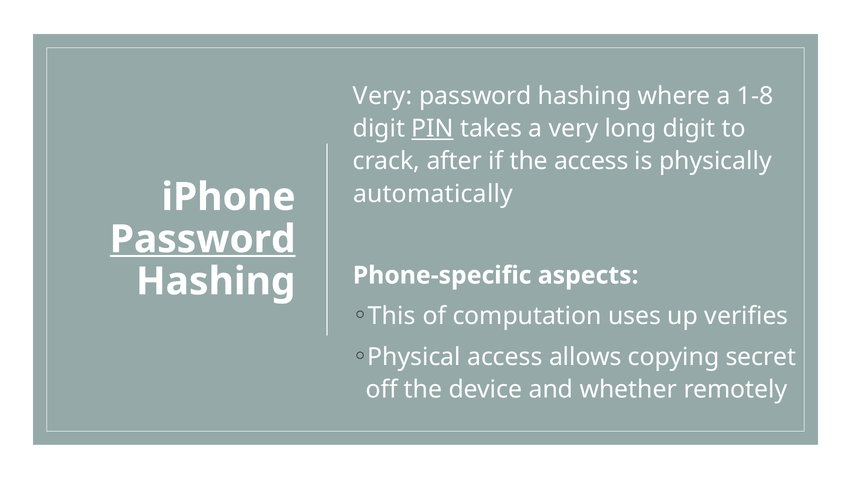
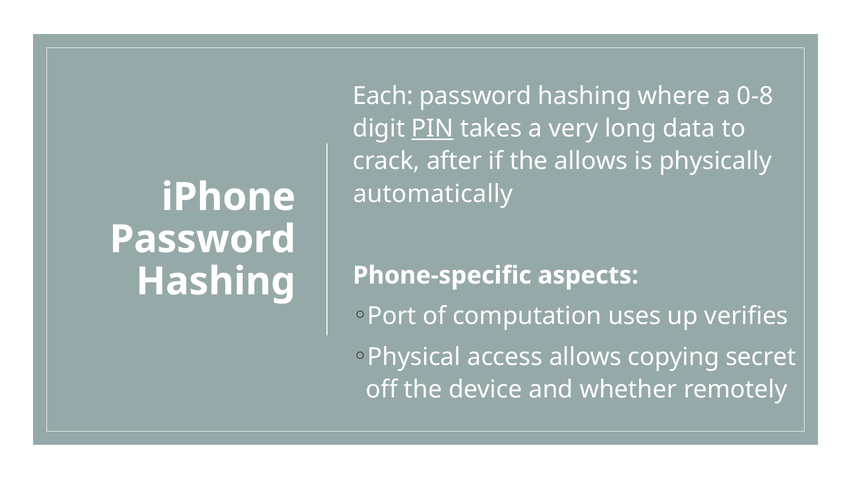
Very: Very -> Each (383, 96)
1-8: 1-8 -> 0-8 (755, 96)
long digit: digit -> data (689, 128)
the access: access -> allows (591, 161)
Password underline: present -> none (203, 239)
This: This -> Port (392, 316)
